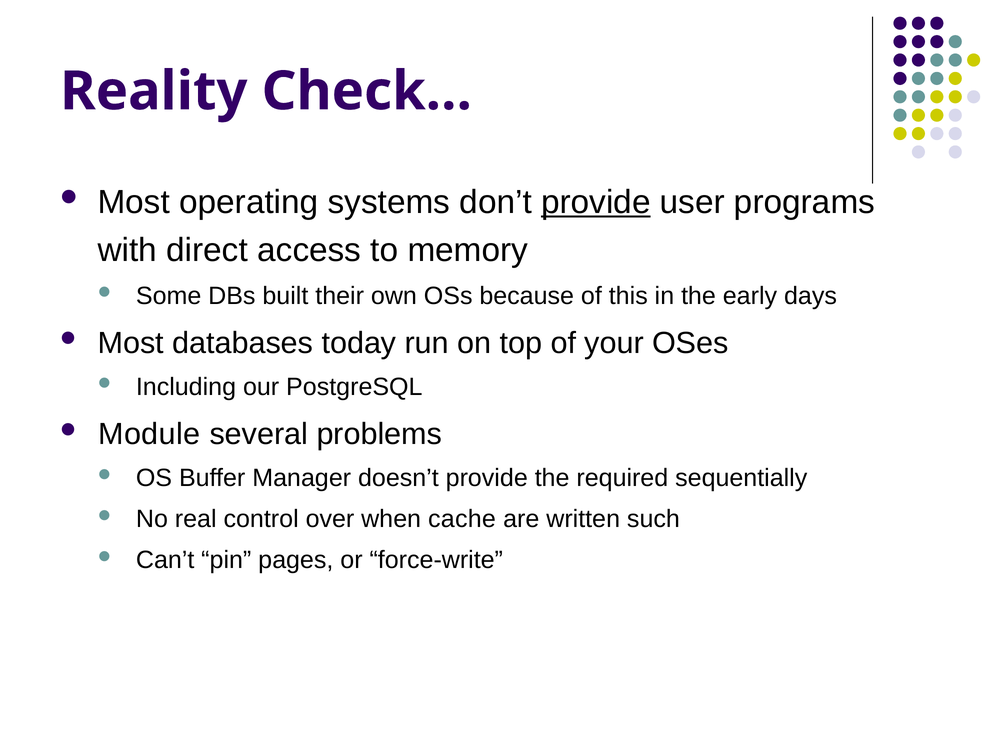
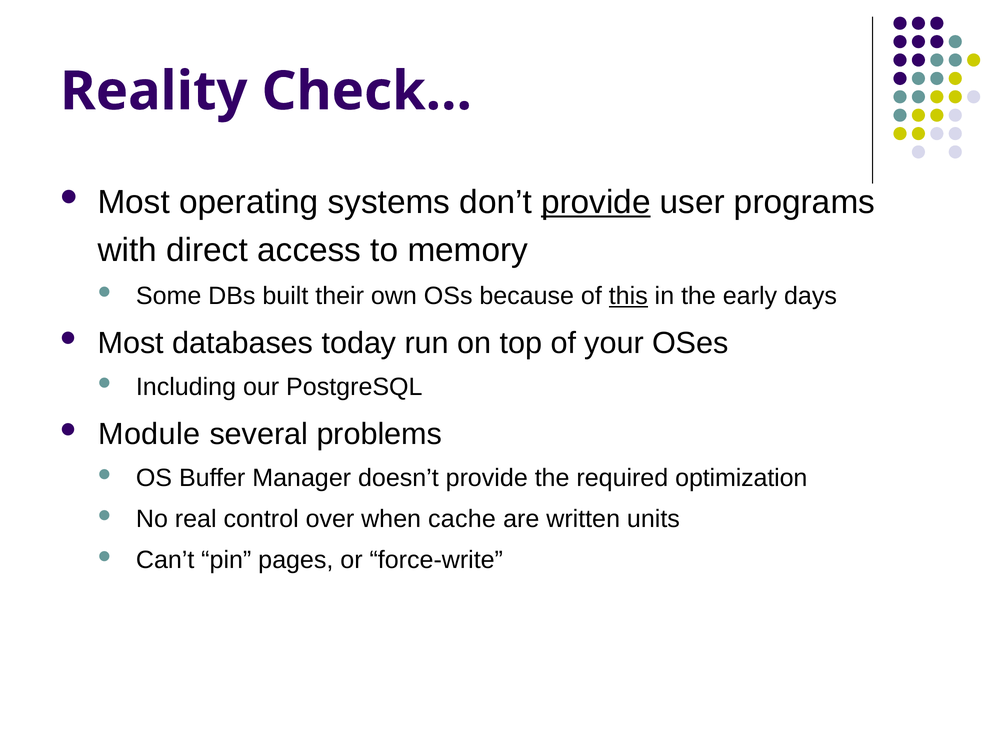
this underline: none -> present (628, 296)
sequentially: sequentially -> optimization (741, 478)
such: such -> units (653, 520)
